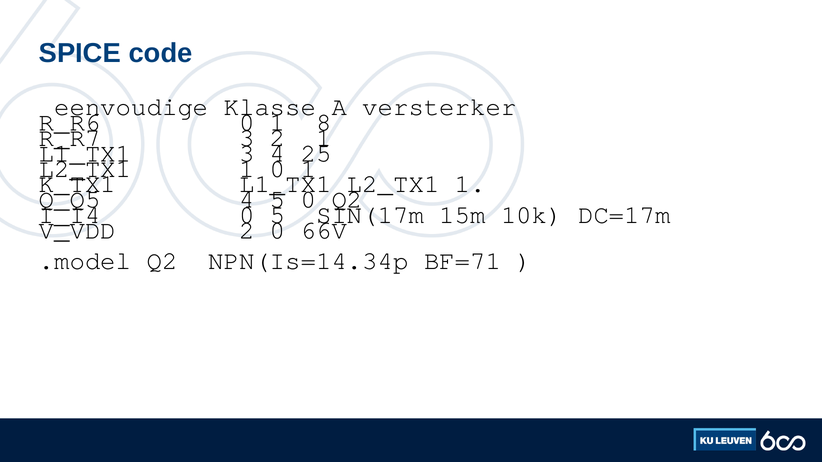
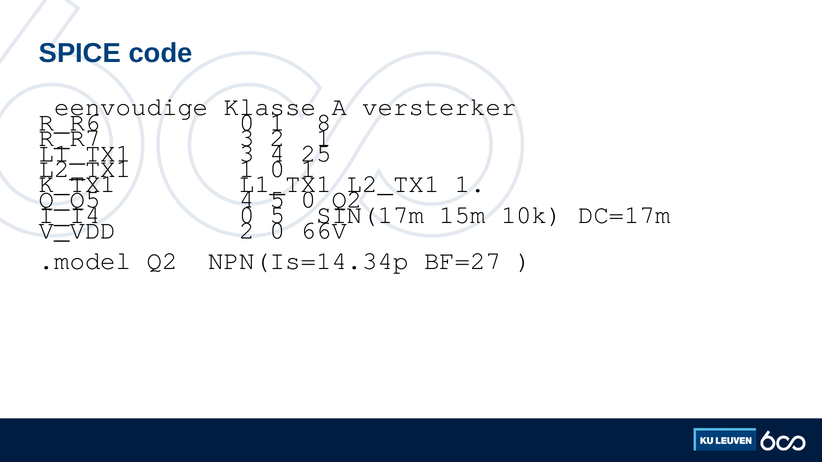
BF=71: BF=71 -> BF=27 (463, 261)
